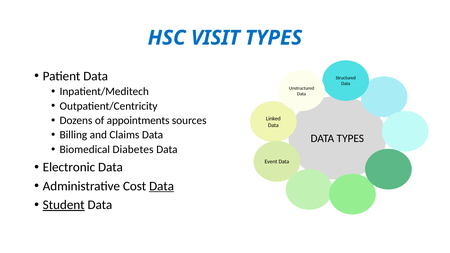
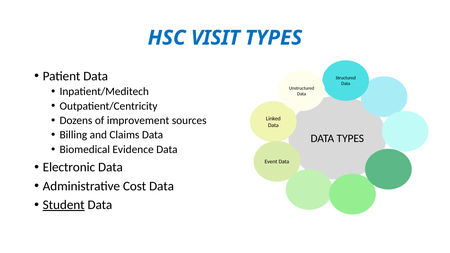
appointments: appointments -> improvement (138, 121)
Diabetes: Diabetes -> Evidence (133, 150)
Data underline: present -> none (162, 186)
